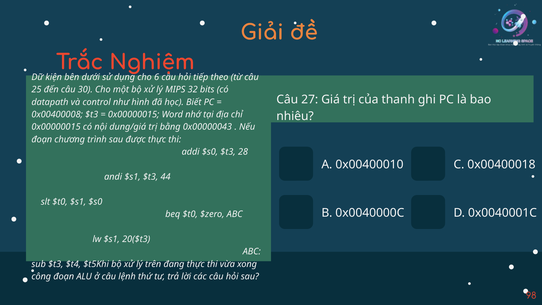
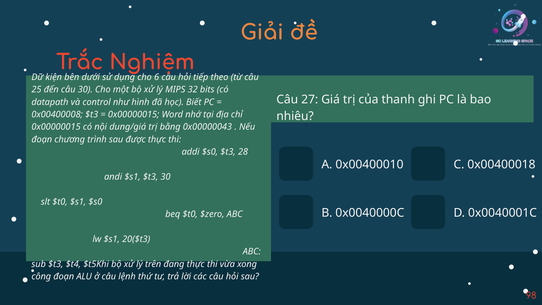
$t3 44: 44 -> 30 (166, 177)
